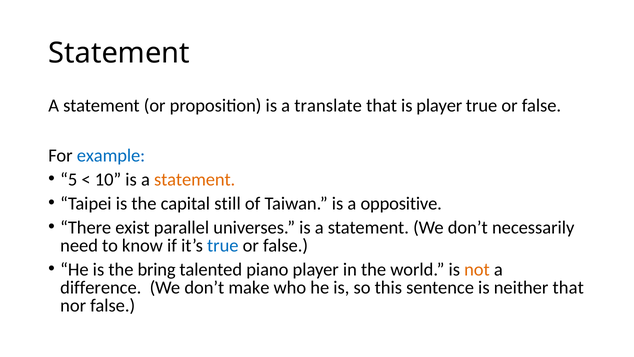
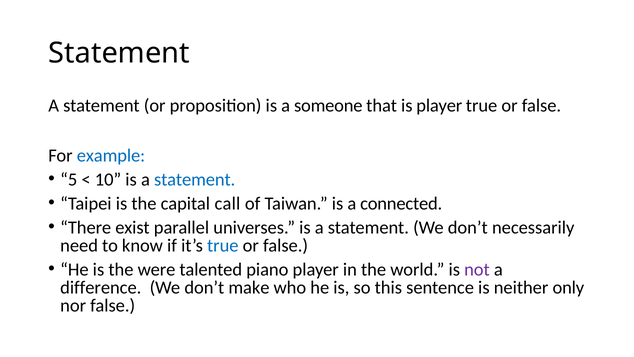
translate: translate -> someone (328, 106)
statement colour: orange -> blue (195, 179)
still: still -> call (227, 203)
oppositive: oppositive -> connected (401, 203)
bring: bring -> were (157, 269)
not colour: orange -> purple (477, 269)
neither that: that -> only (568, 287)
